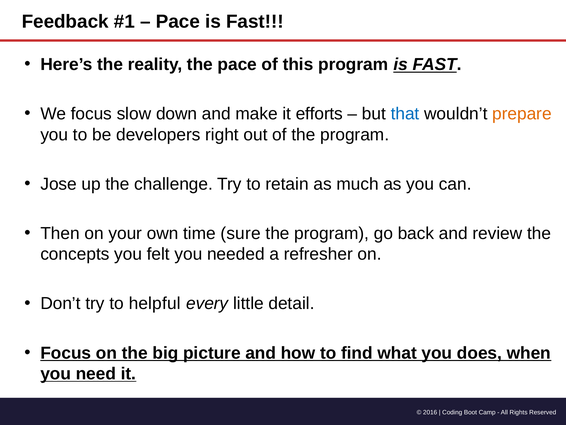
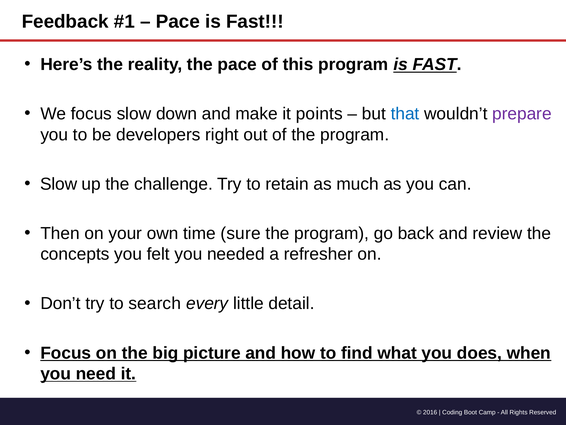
efforts: efforts -> points (319, 114)
prepare colour: orange -> purple (522, 114)
Jose: Jose -> Slow (59, 184)
helpful: helpful -> search (155, 303)
